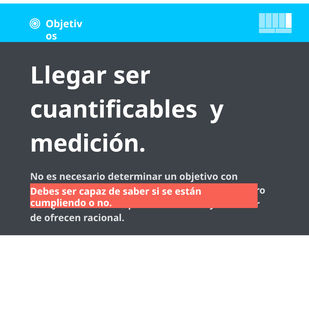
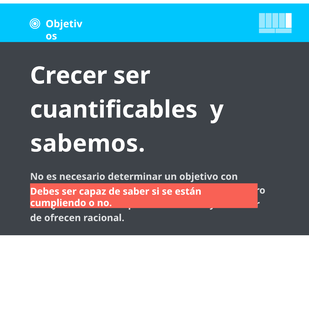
Llegar: Llegar -> Crecer (69, 76)
medición: medición -> sabemos (88, 144)
